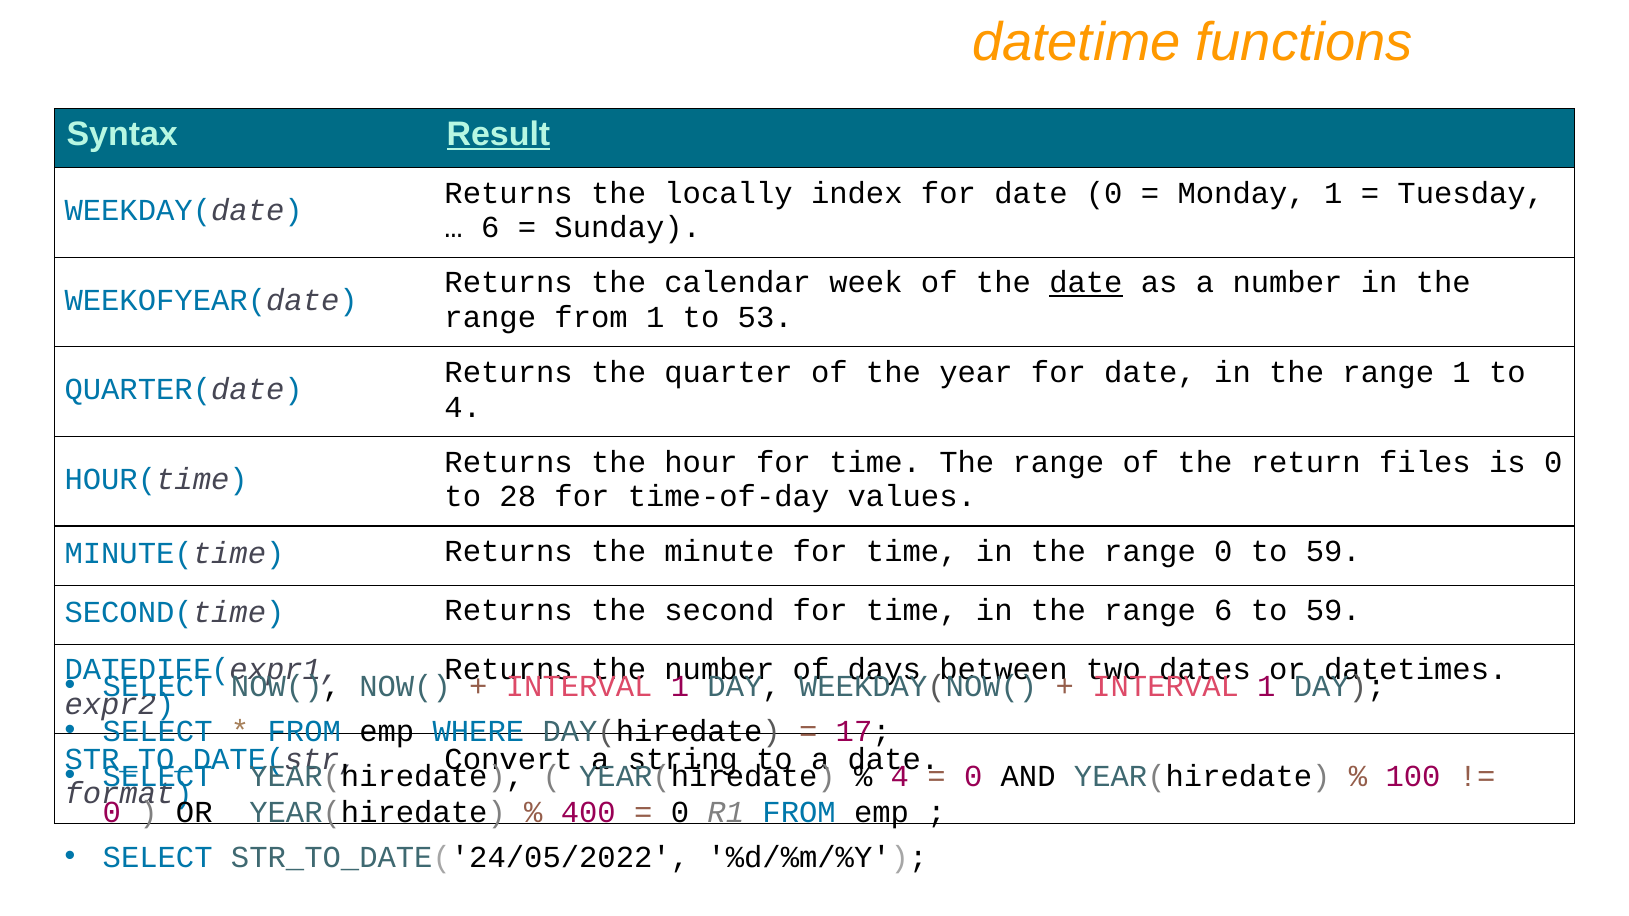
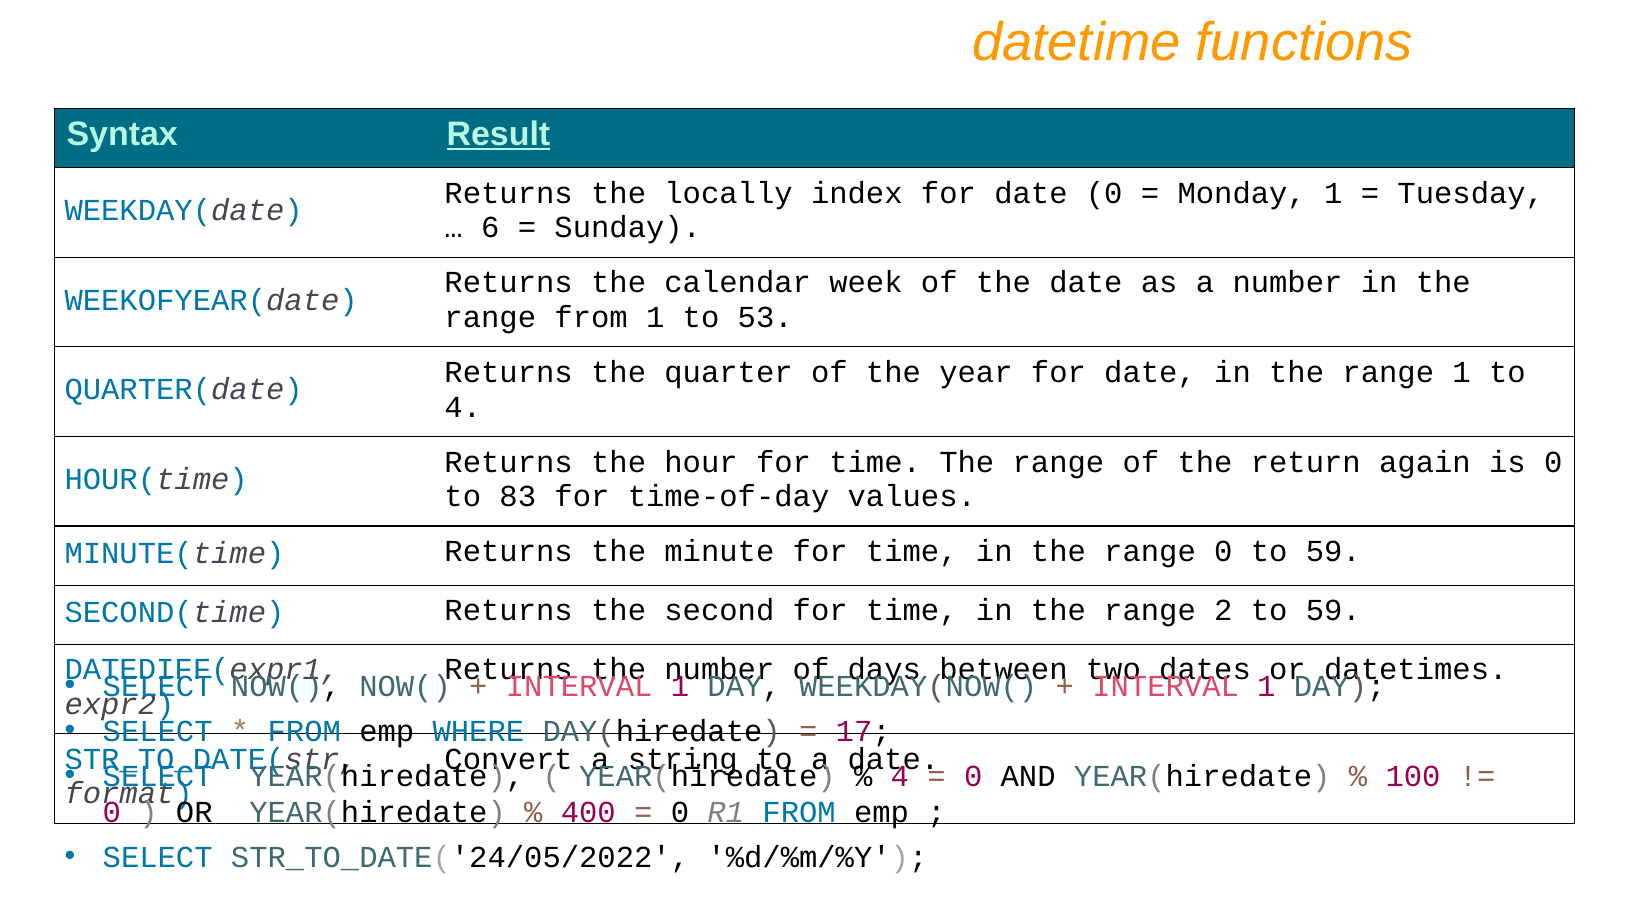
date underline: present -> none (1086, 283)
files: files -> again (1425, 462)
28: 28 -> 83 (518, 497)
range 6: 6 -> 2 (1223, 611)
